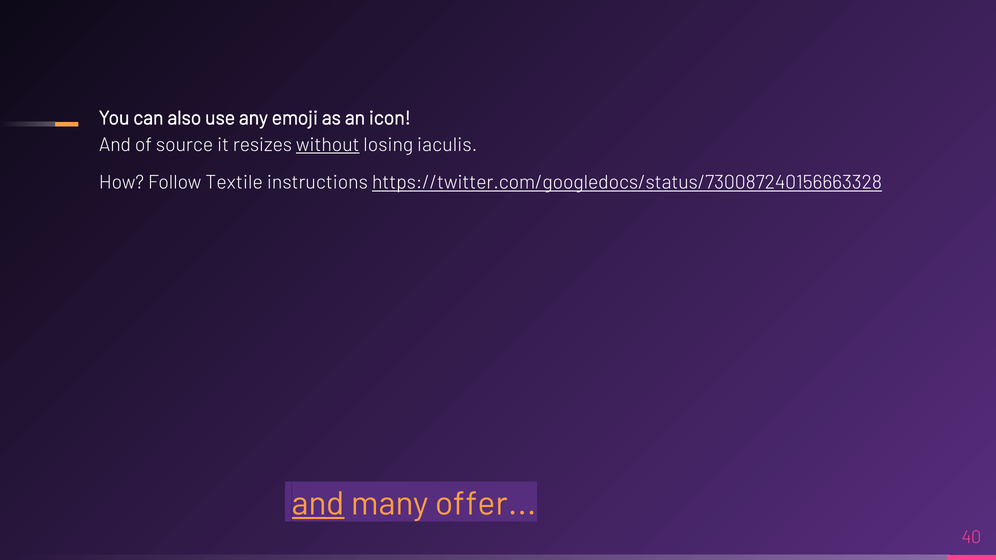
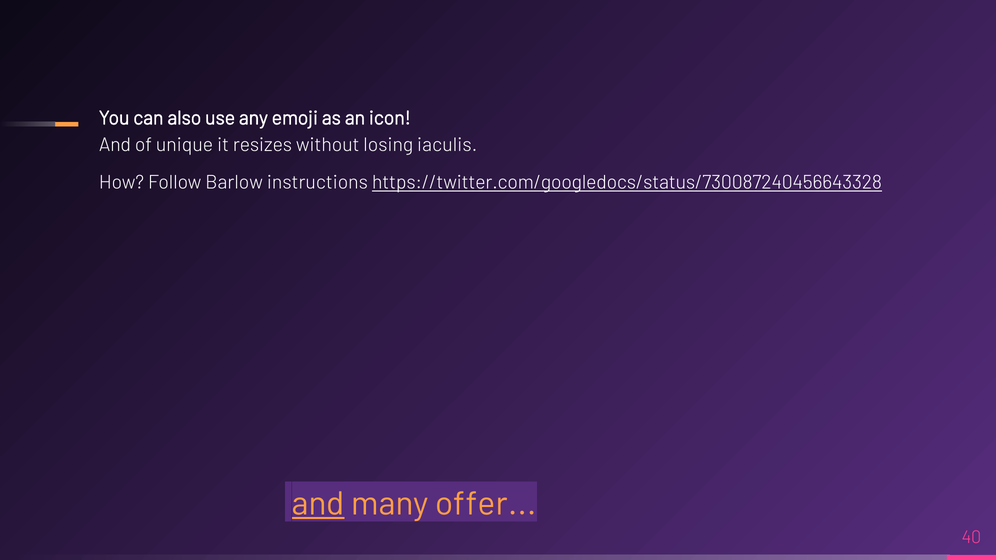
source: source -> unique (185, 145)
without underline: present -> none (328, 145)
Textile: Textile -> Barlow (234, 182)
https://twitter.com/googledocs/status/730087240156663328: https://twitter.com/googledocs/status/730087240156663328 -> https://twitter.com/googledocs/status/730087240456643328 (627, 182)
